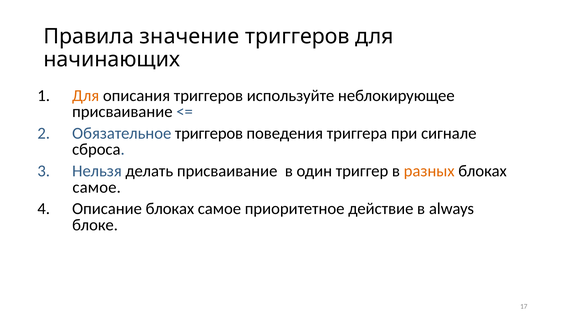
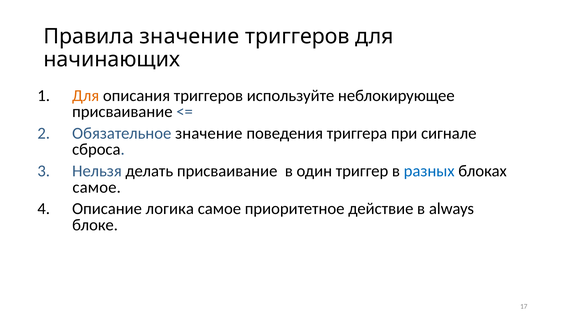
Обязательное триггеров: триггеров -> значение (209, 133)
разных colour: orange -> blue (429, 171)
Описание блоках: блоках -> логика (170, 209)
